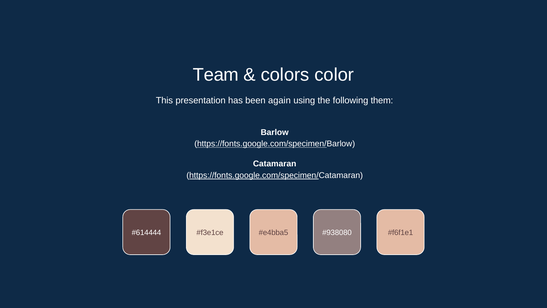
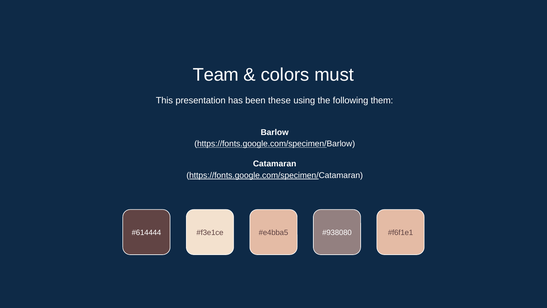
color: color -> must (334, 75)
again: again -> these (279, 100)
